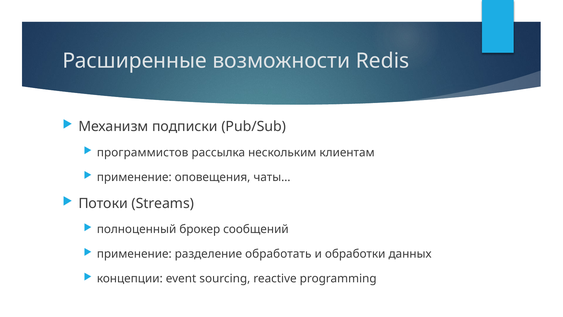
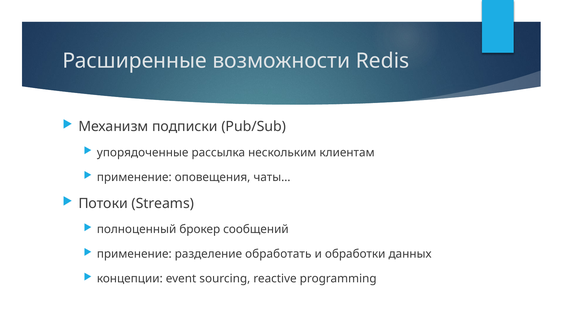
программистов: программистов -> упорядоченные (143, 152)
